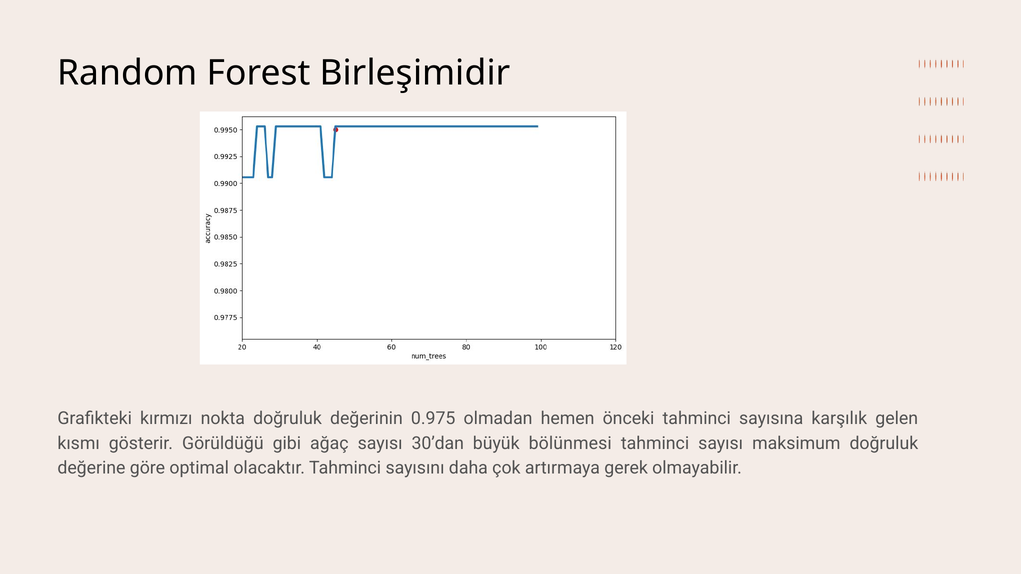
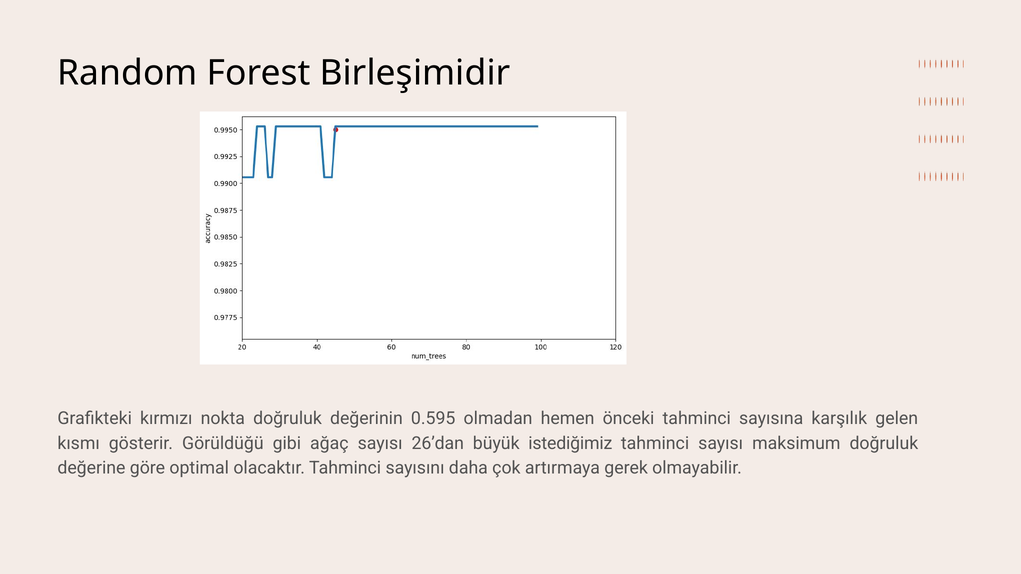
0.975: 0.975 -> 0.595 (433, 419)
30’dan: 30’dan -> 26’dan (438, 443)
bölünmesi: bölünmesi -> istediğimiz (570, 443)
